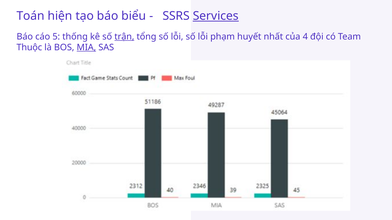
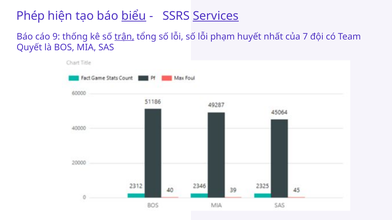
Toán: Toán -> Phép (31, 16)
biểu underline: none -> present (134, 16)
5: 5 -> 9 (56, 37)
4: 4 -> 7 (305, 37)
Thuộc: Thuộc -> Quyết (29, 47)
MIA underline: present -> none (86, 47)
